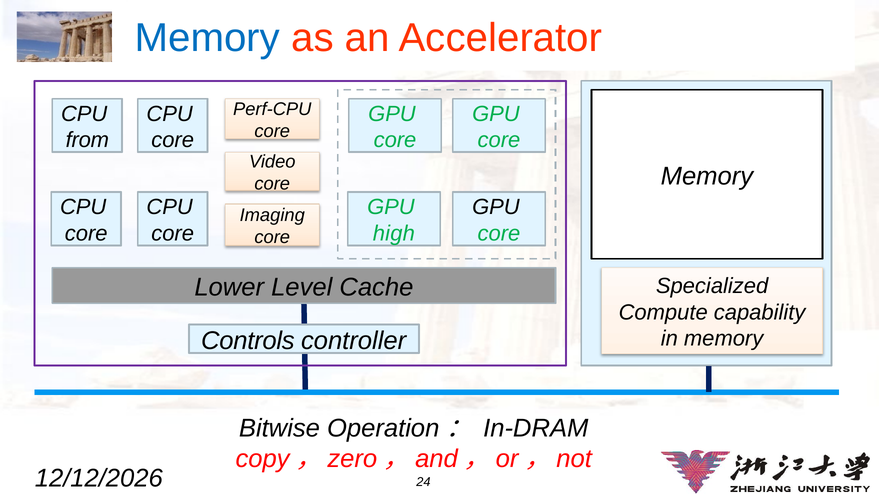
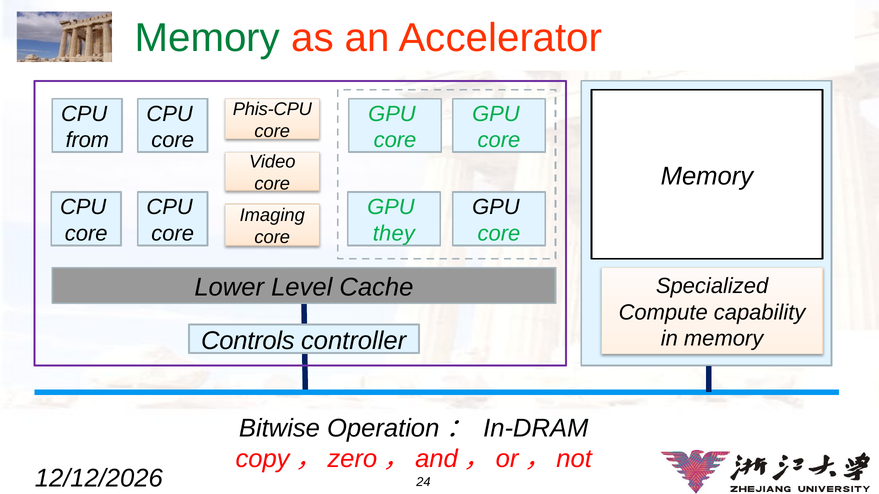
Memory colour: blue -> green (207, 38)
Perf-CPU: Perf-CPU -> Phis-CPU (272, 109)
high: high -> they (394, 234)
